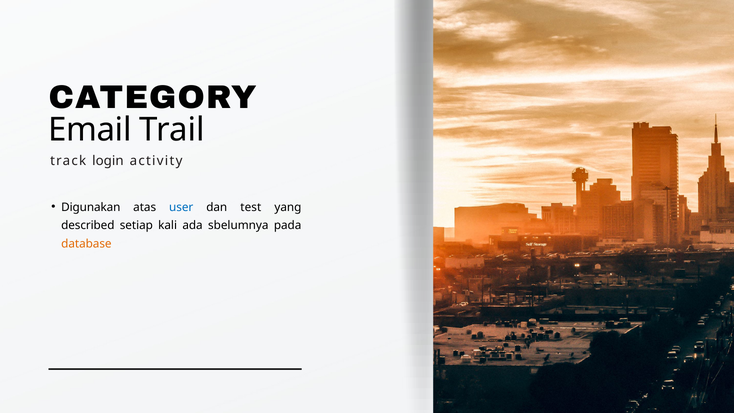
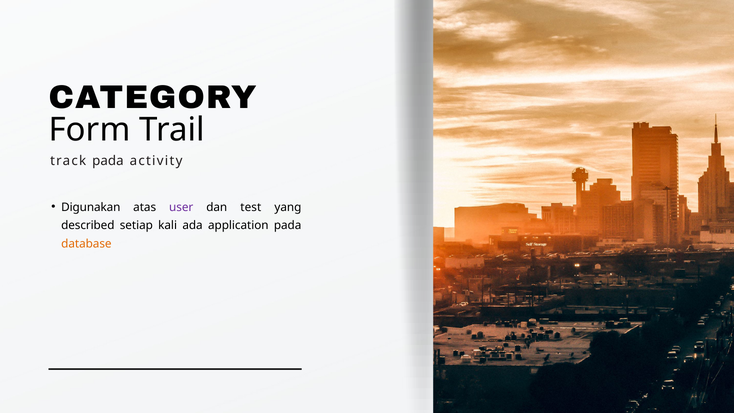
Email: Email -> Form (90, 130)
track login: login -> pada (108, 161)
user colour: blue -> purple (181, 207)
sbelumnya: sbelumnya -> application (238, 225)
